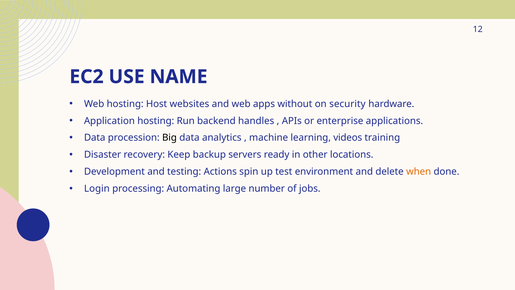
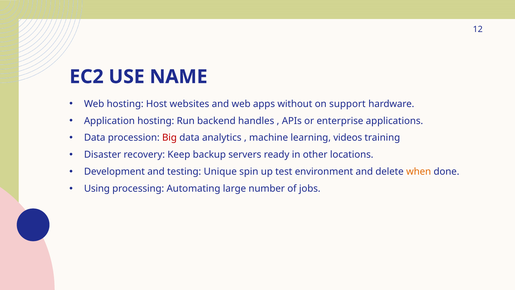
security: security -> support (347, 104)
Big colour: black -> red (169, 138)
Actions: Actions -> Unique (220, 172)
Login: Login -> Using (97, 189)
